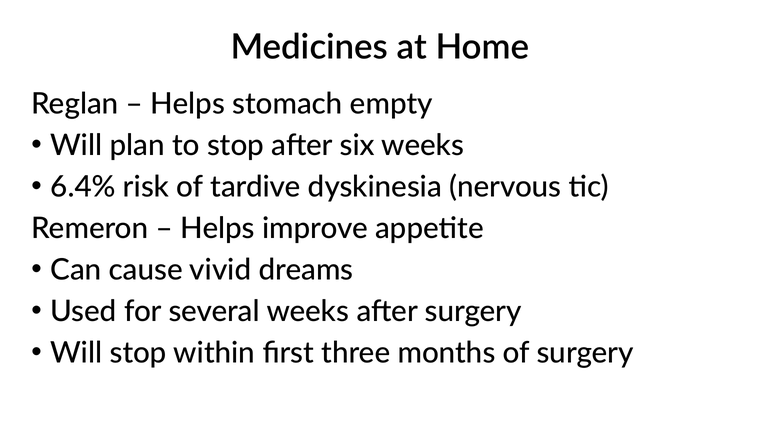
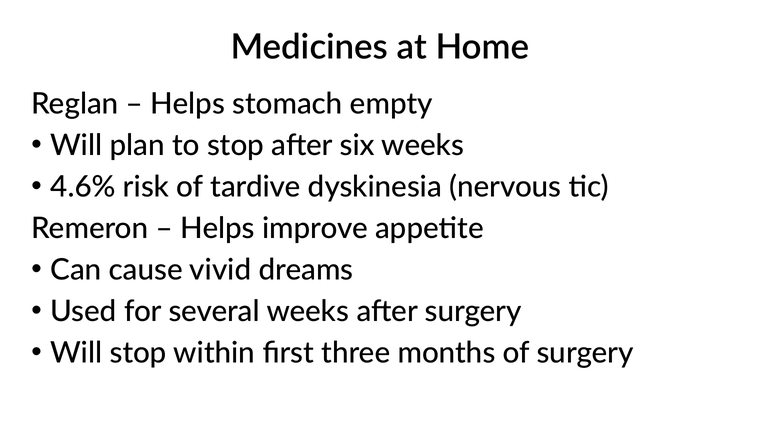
6.4%: 6.4% -> 4.6% (83, 187)
